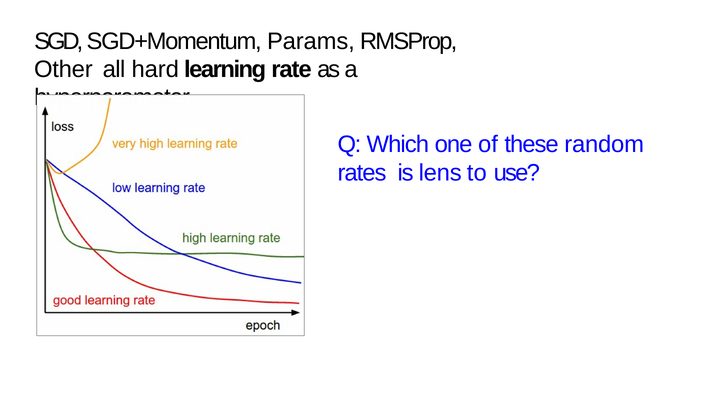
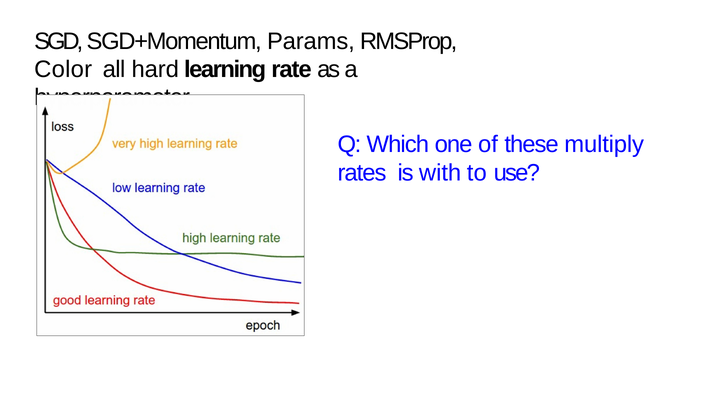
Other: Other -> Color (63, 69)
random: random -> multiply (604, 144)
lens: lens -> with (440, 173)
